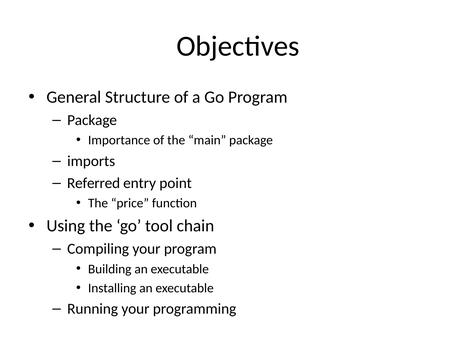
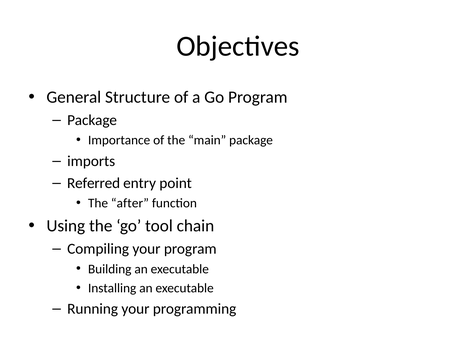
price: price -> after (130, 203)
